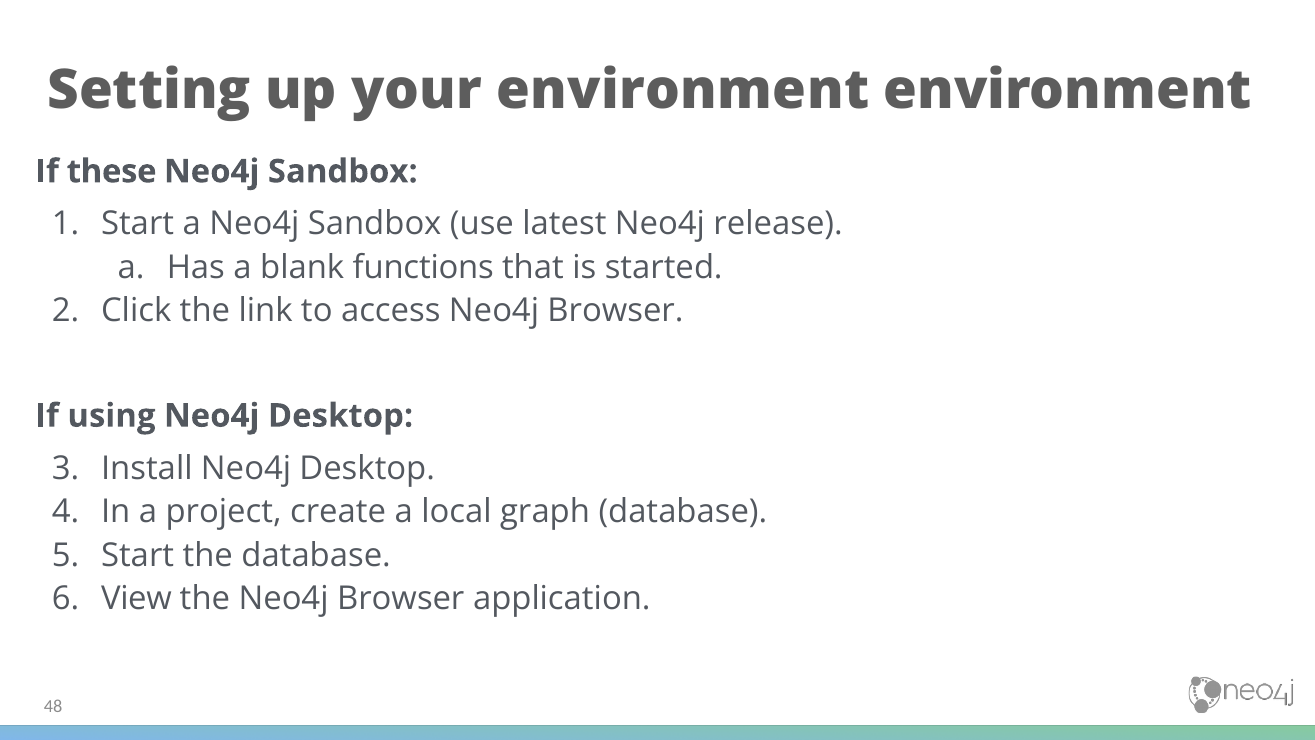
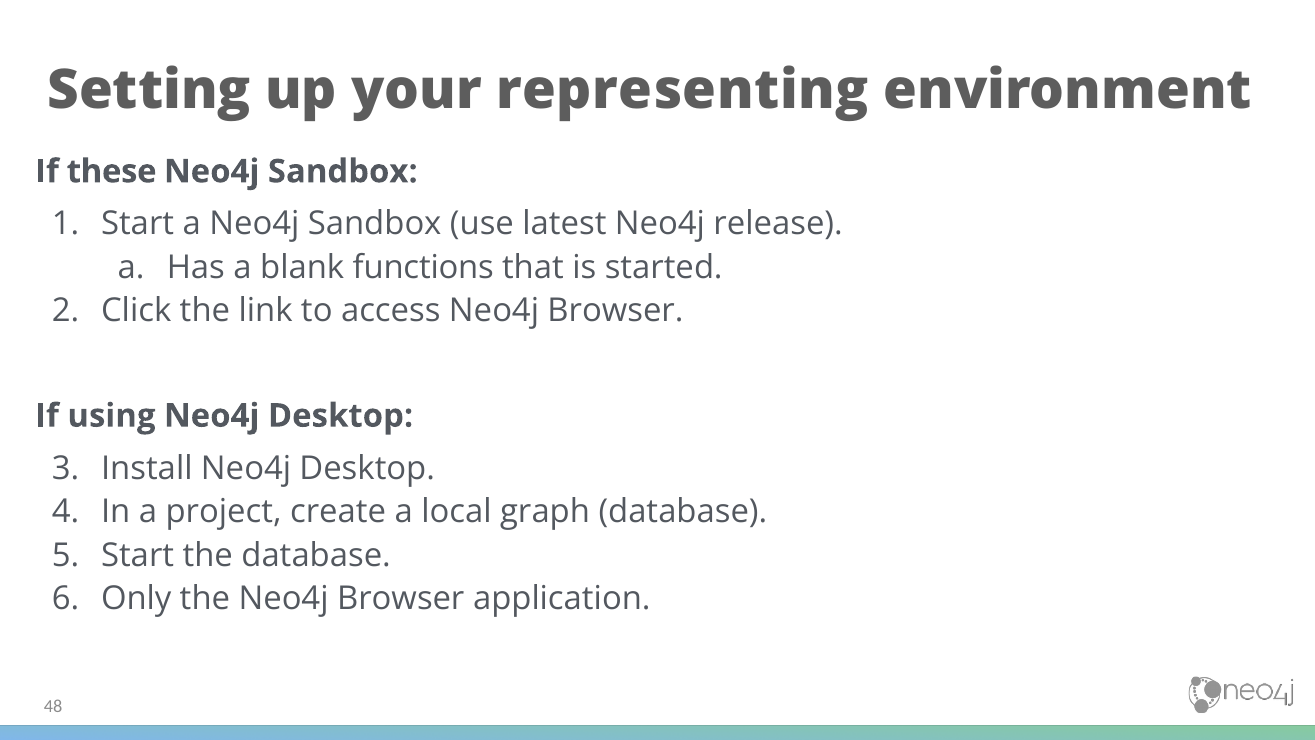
your environment: environment -> representing (683, 90)
View: View -> Only (136, 598)
